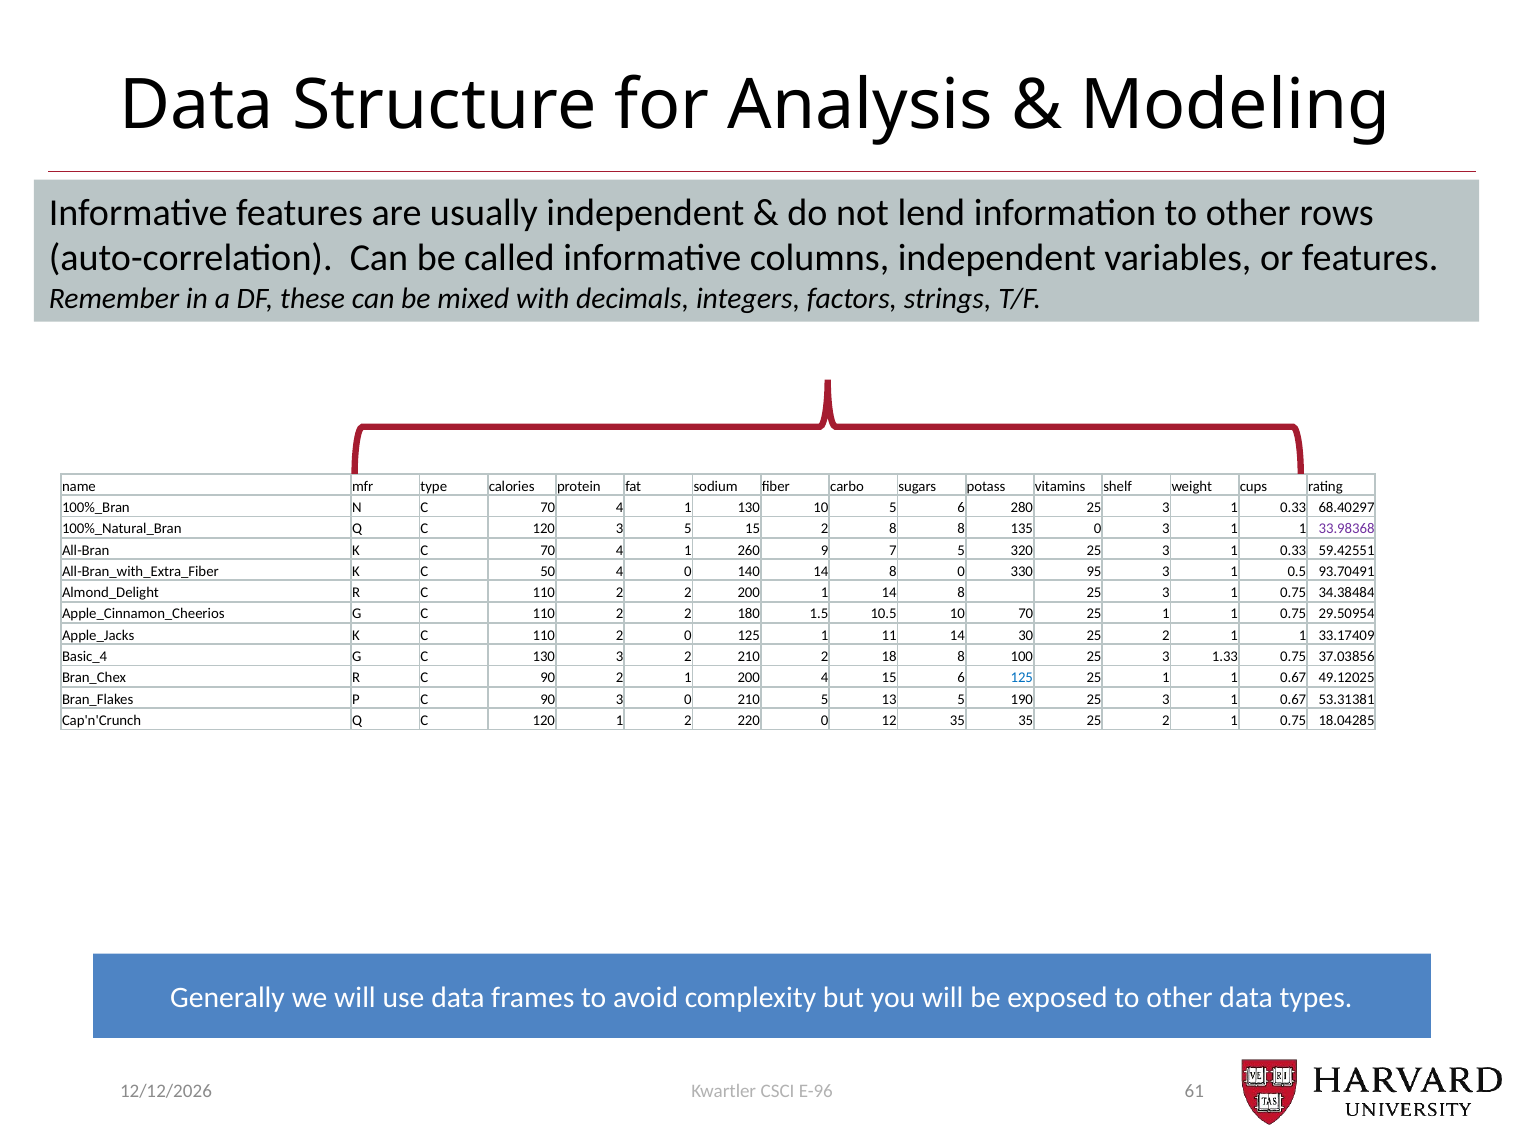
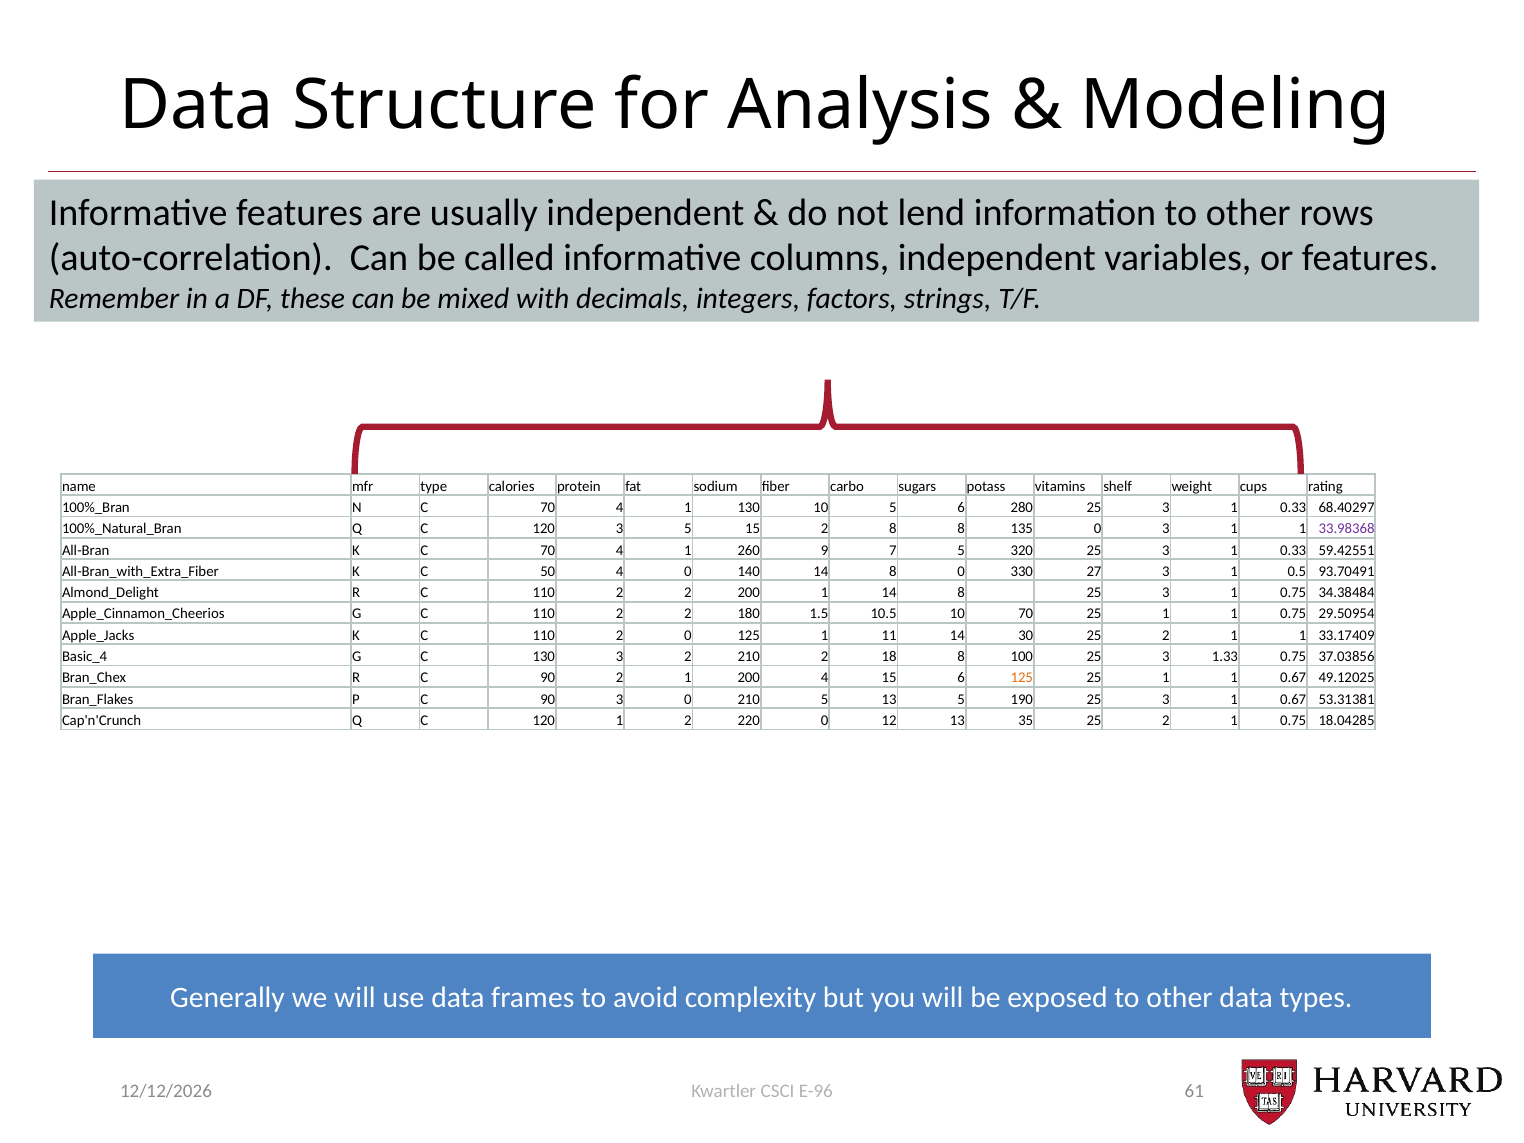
95: 95 -> 27 (1094, 571)
125 colour: blue -> orange (1022, 678)
12 35: 35 -> 13 (957, 721)
